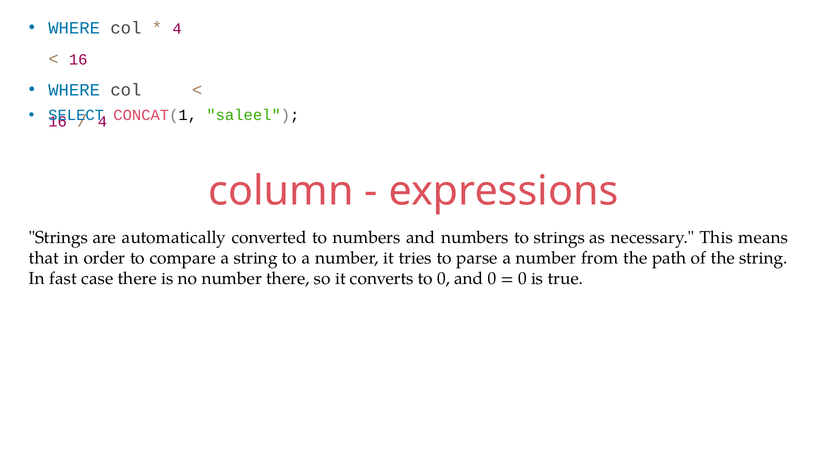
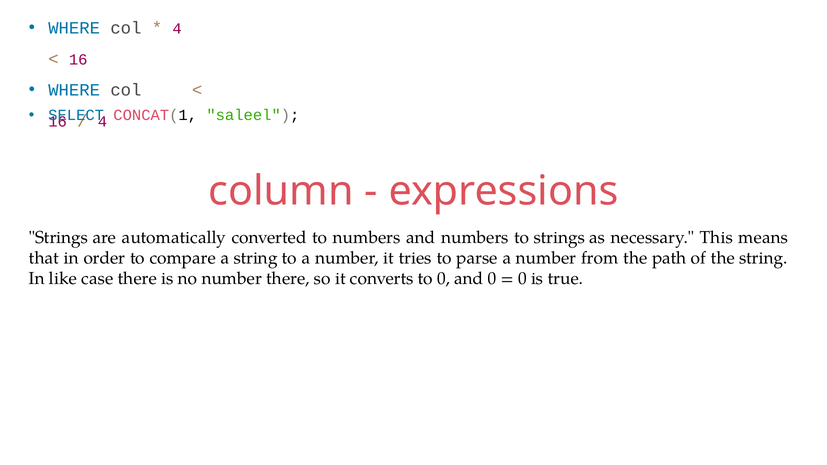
fast: fast -> like (63, 279)
